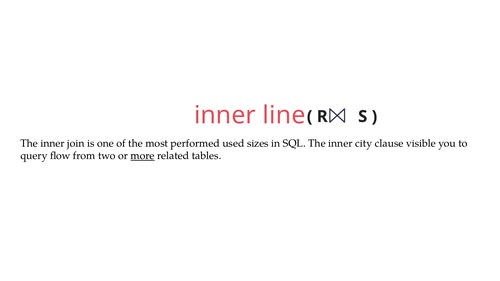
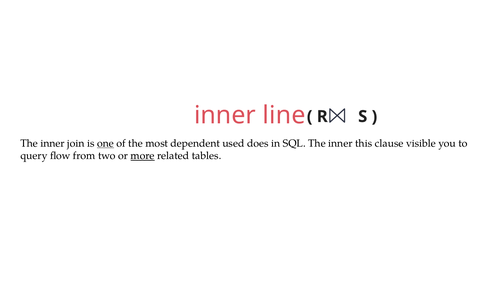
one underline: none -> present (105, 143)
performed: performed -> dependent (195, 143)
sizes: sizes -> does (258, 143)
city: city -> this (364, 143)
